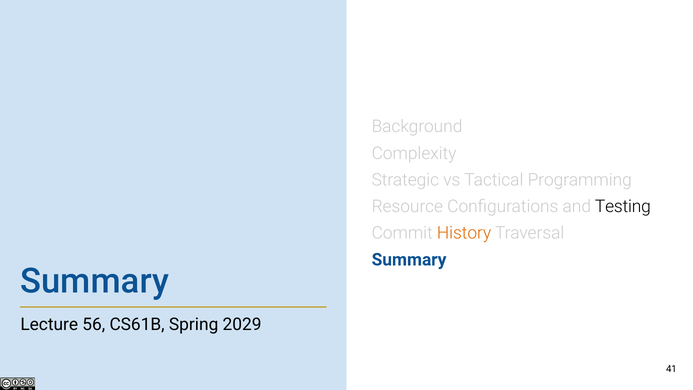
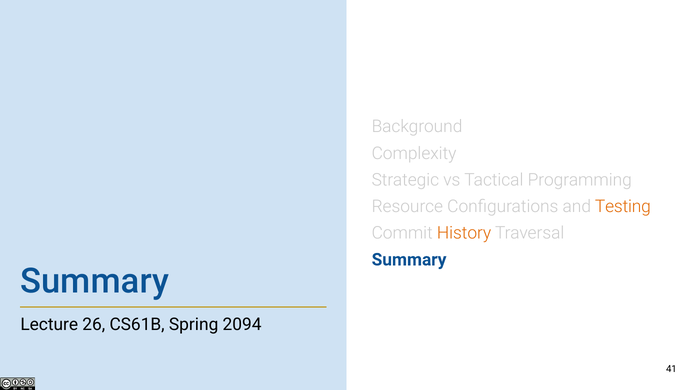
Testing colour: black -> orange (623, 206)
56: 56 -> 26 (94, 324)
2029: 2029 -> 2094 (242, 324)
